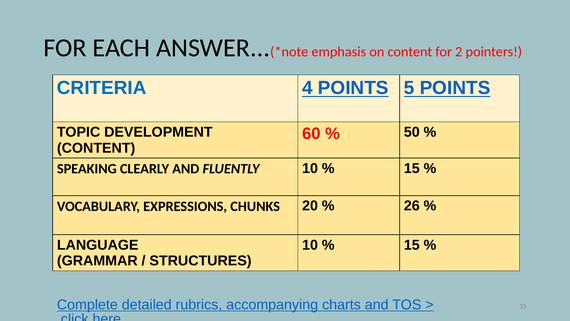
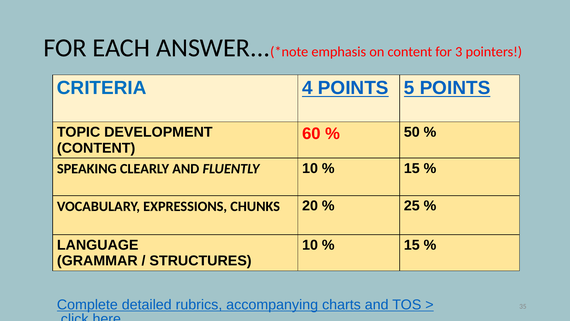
2: 2 -> 3 (459, 52)
26: 26 -> 25 (412, 206)
